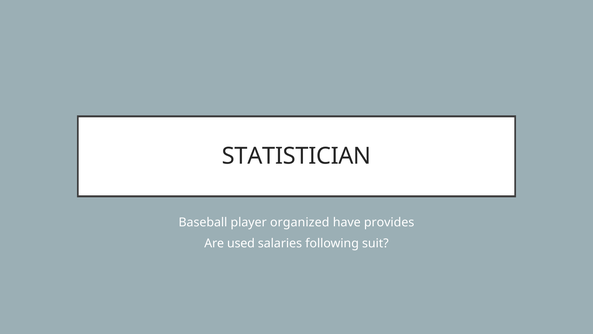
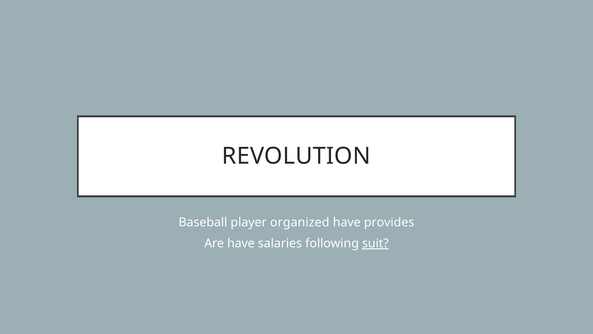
STATISTICIAN: STATISTICIAN -> REVOLUTION (296, 156)
Are used: used -> have (241, 243)
suit underline: none -> present (375, 243)
